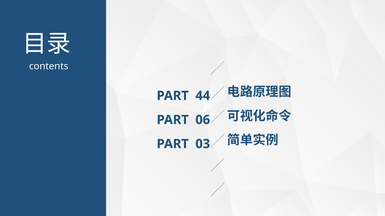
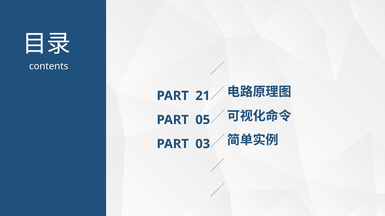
44: 44 -> 21 (203, 96)
06: 06 -> 05 (203, 120)
